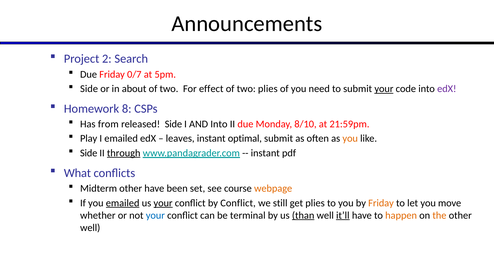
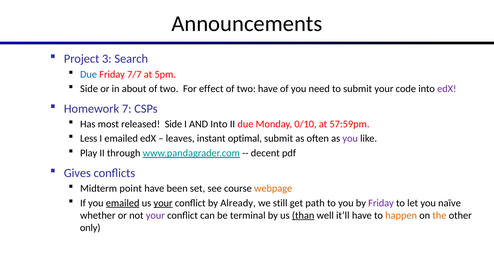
2: 2 -> 3 (107, 59)
Due colour: black -> blue (89, 74)
0/7: 0/7 -> 7/7 (134, 74)
two plies: plies -> have (268, 89)
your underline: present -> none (384, 89)
8: 8 -> 7 (127, 109)
from: from -> most (108, 124)
8/10: 8/10 -> 0/10 (305, 124)
21:59pm: 21:59pm -> 57:59pm (349, 124)
Play: Play -> Less (89, 138)
you colour: orange -> purple (350, 138)
Side: Side -> Play (89, 153)
through underline: present -> none (124, 153)
instant: instant -> decent (265, 153)
What: What -> Gives (77, 173)
Midterm other: other -> point (131, 188)
by Conflict: Conflict -> Already (238, 203)
get plies: plies -> path (315, 203)
Friday colour: orange -> purple (381, 203)
move: move -> naïve (450, 203)
your colour: blue -> purple (155, 215)
it’ll underline: present -> none (343, 215)
well: well -> only (90, 228)
